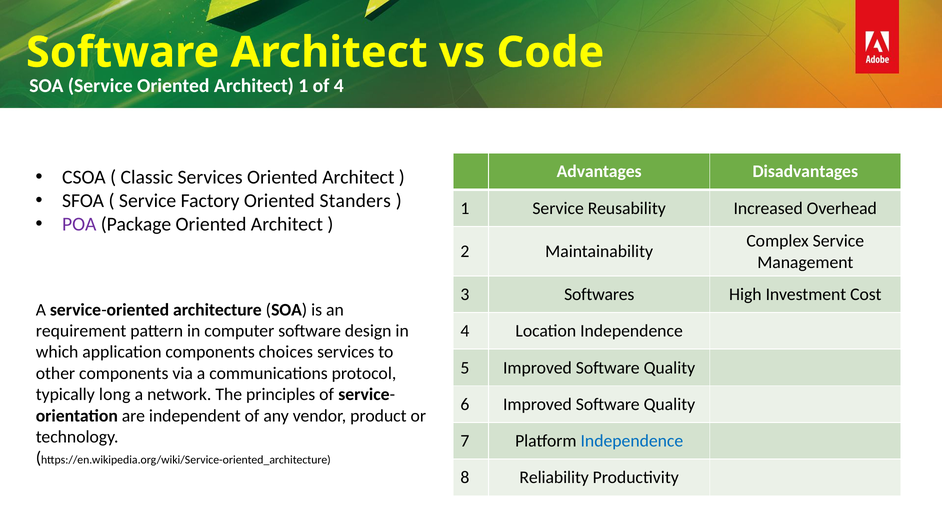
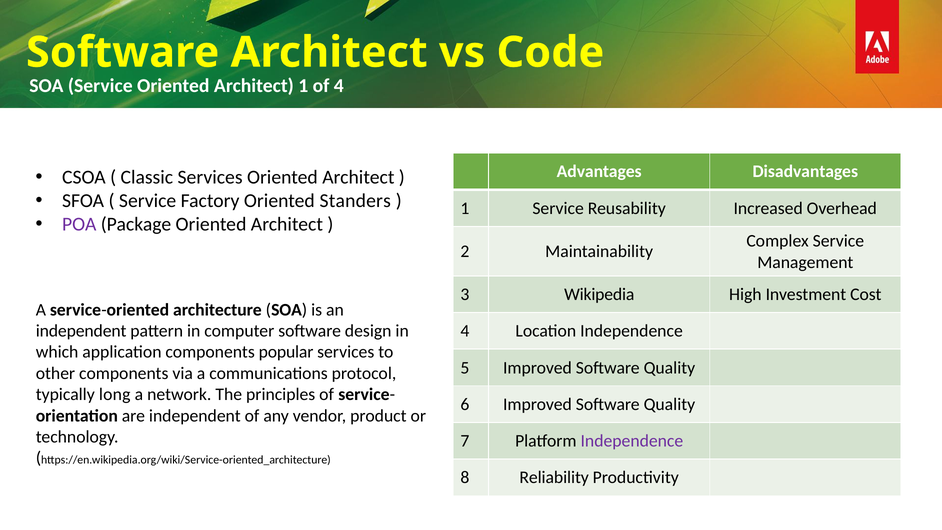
Softwares: Softwares -> Wikipedia (599, 294)
requirement: requirement -> independent (81, 331)
choices: choices -> popular (286, 352)
Independence colour: blue -> purple (632, 441)
